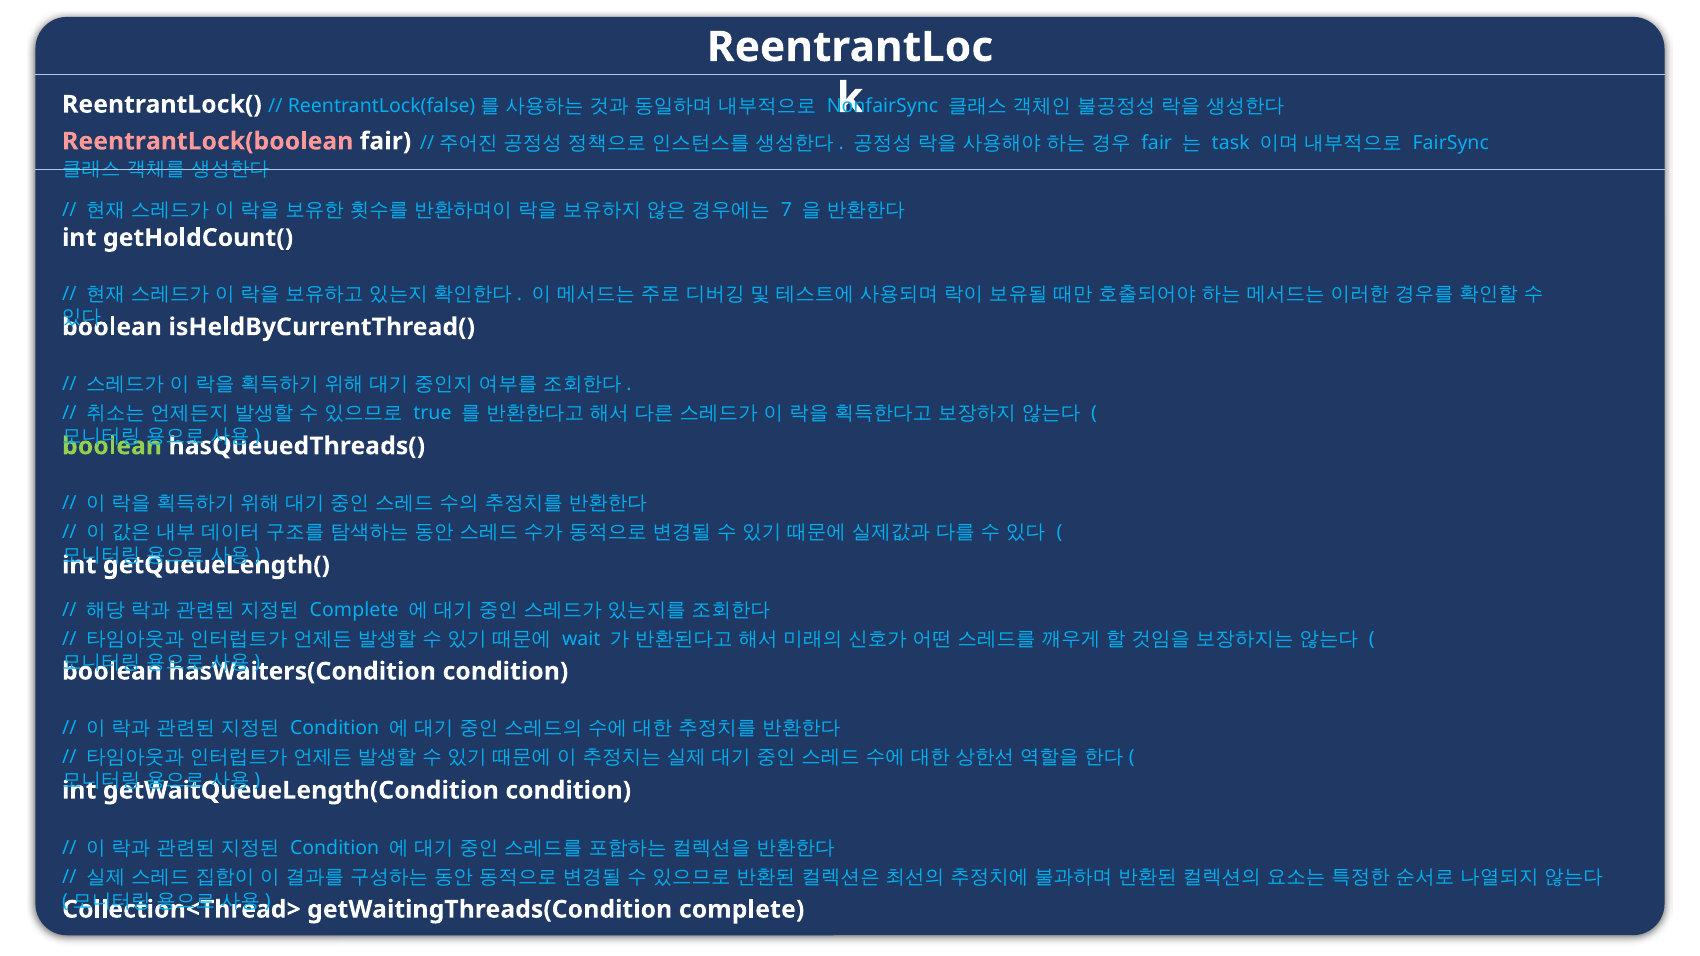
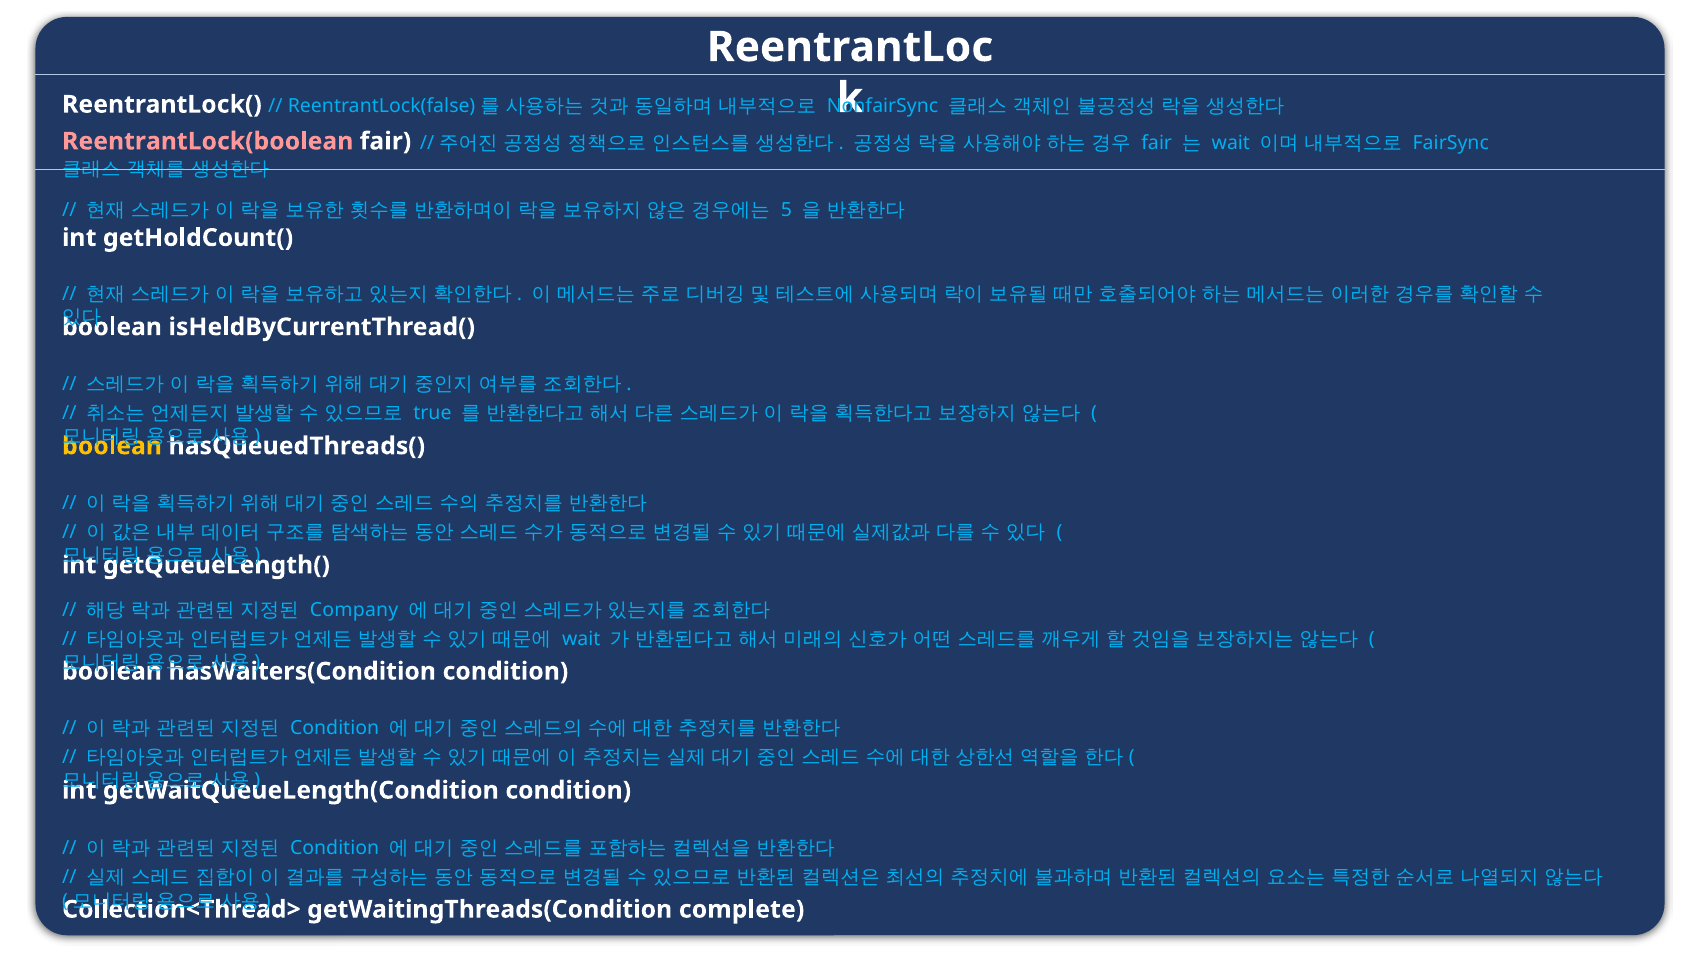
task: task -> wait (1231, 143)
7: 7 -> 5 (786, 210)
boolean colour: light green -> yellow (112, 446)
Complete: Complete -> Company (354, 610)
